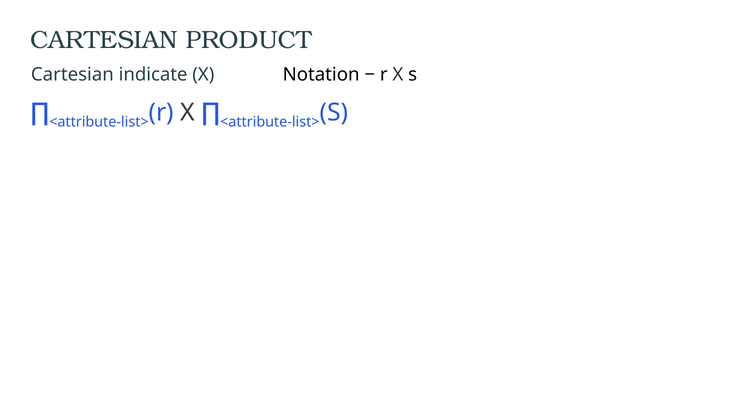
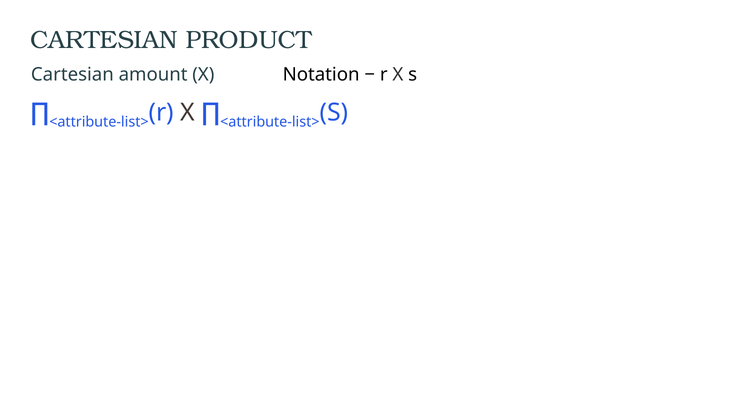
indicate: indicate -> amount (153, 74)
